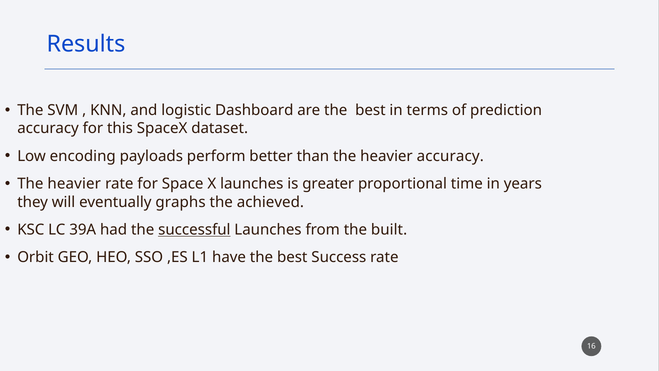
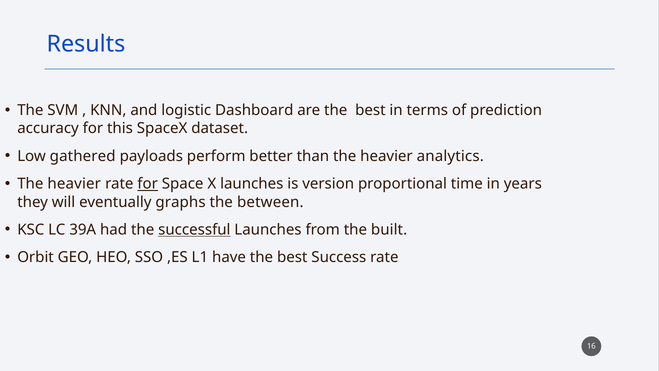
encoding: encoding -> gathered (83, 156)
heavier accuracy: accuracy -> analytics (450, 156)
for underline: none -> present (148, 184)
greater: greater -> version (328, 184)
achieved: achieved -> between (270, 202)
